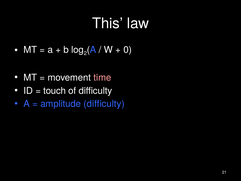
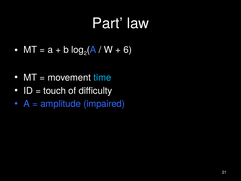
This: This -> Part (107, 23)
0: 0 -> 6 (128, 50)
time colour: pink -> light blue (102, 77)
amplitude difficulty: difficulty -> impaired (104, 104)
